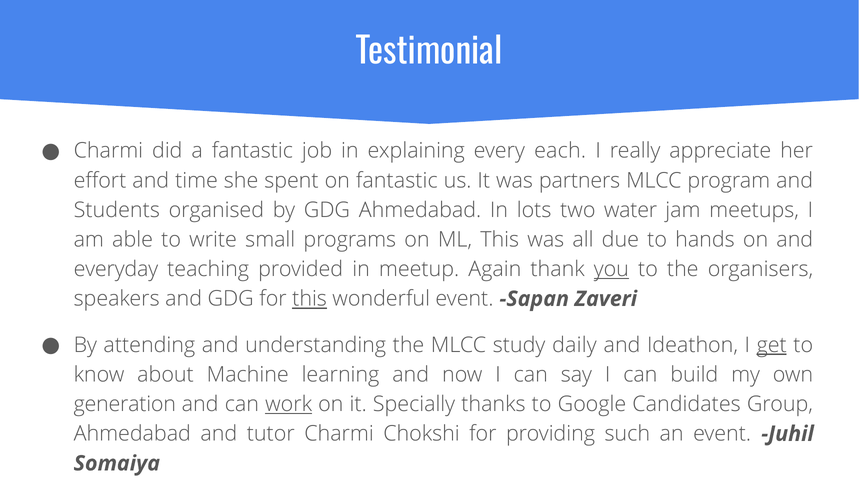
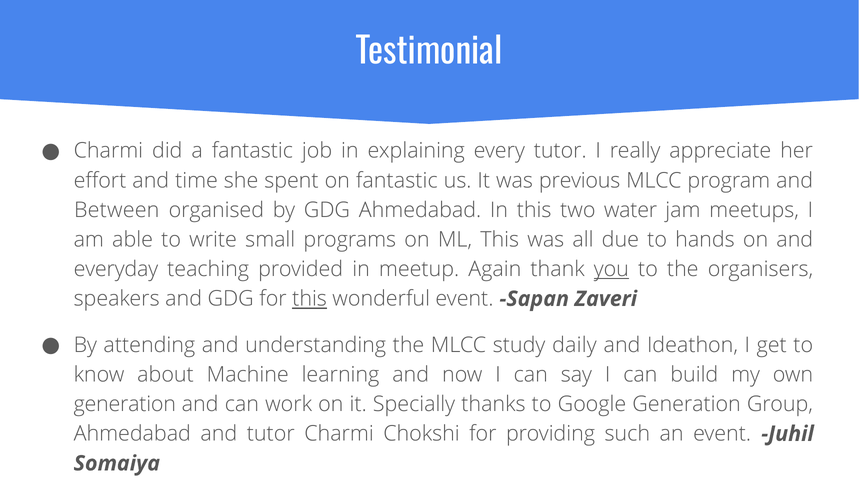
every each: each -> tutor (560, 151)
partners: partners -> previous (580, 181)
Students: Students -> Between (117, 210)
In lots: lots -> this (534, 210)
get underline: present -> none (772, 345)
work underline: present -> none (289, 404)
Google Candidates: Candidates -> Generation (687, 404)
